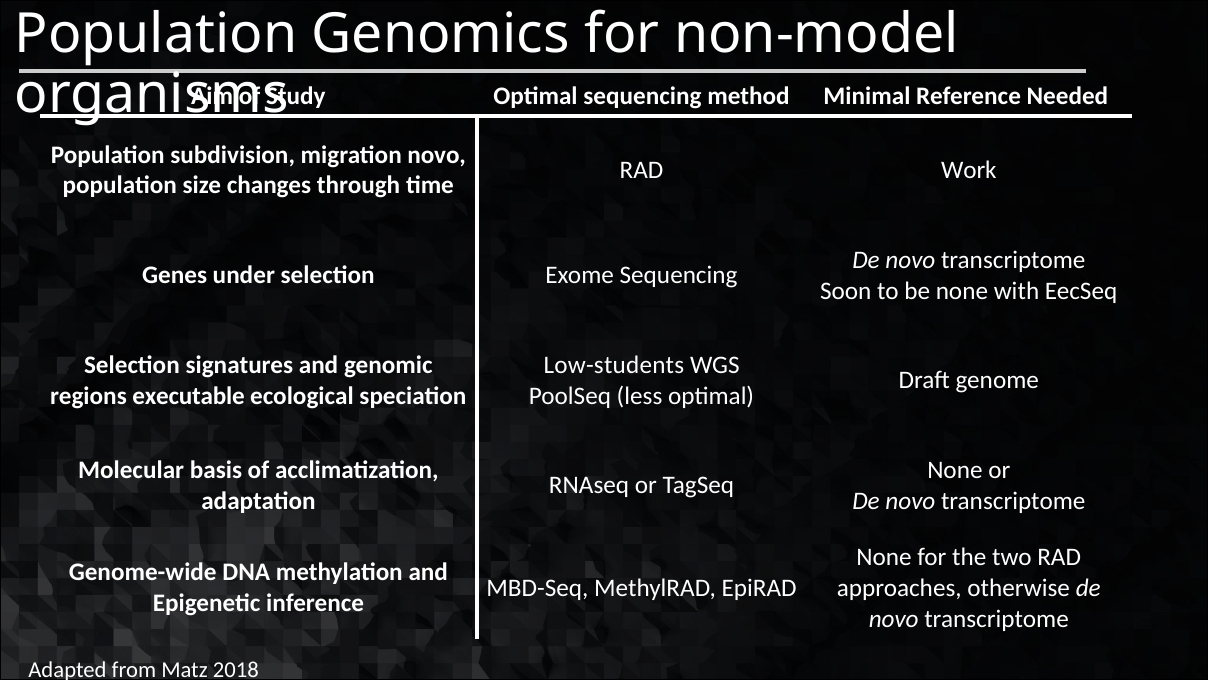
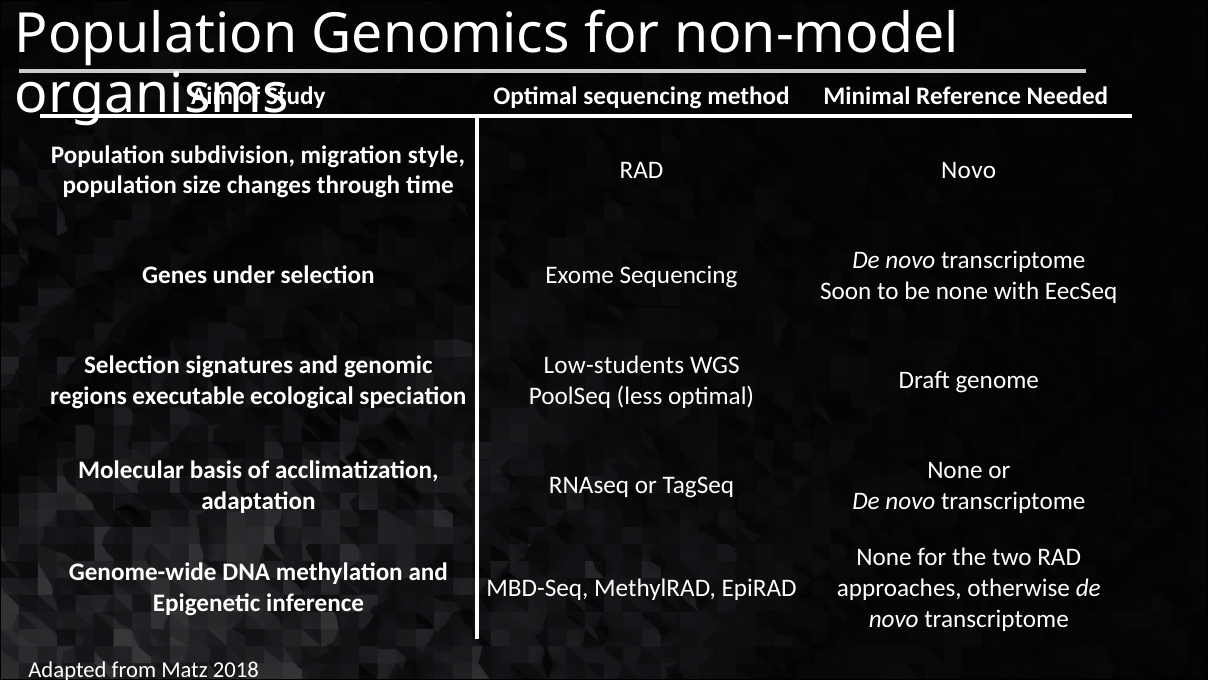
migration novo: novo -> style (436, 155)
RAD Work: Work -> Novo (969, 170)
